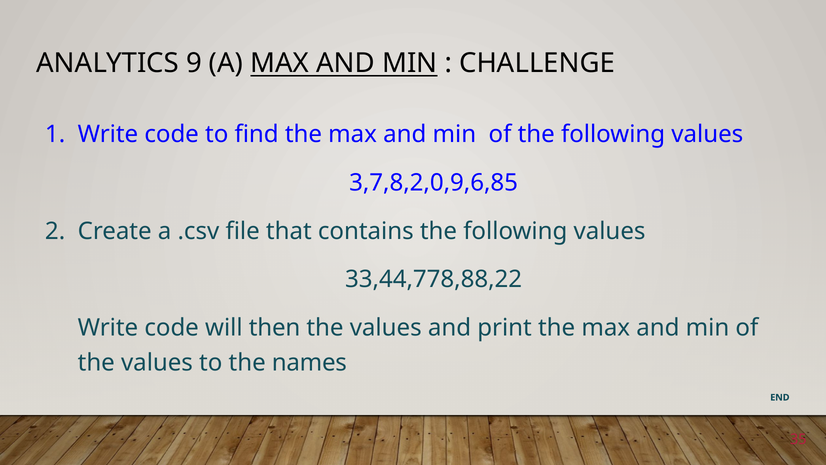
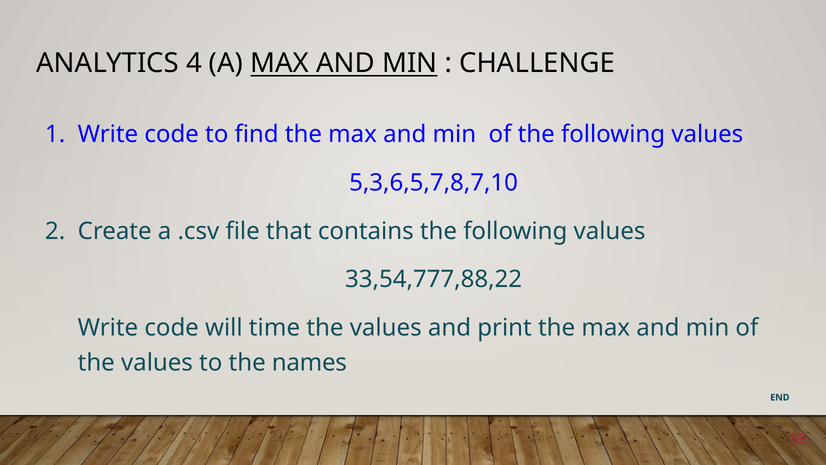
9: 9 -> 4 (194, 63)
3,7,8,2,0,9,6,85: 3,7,8,2,0,9,6,85 -> 5,3,6,5,7,8,7,10 (434, 183)
33,44,778,88,22: 33,44,778,88,22 -> 33,54,777,88,22 (434, 279)
then: then -> time (274, 328)
